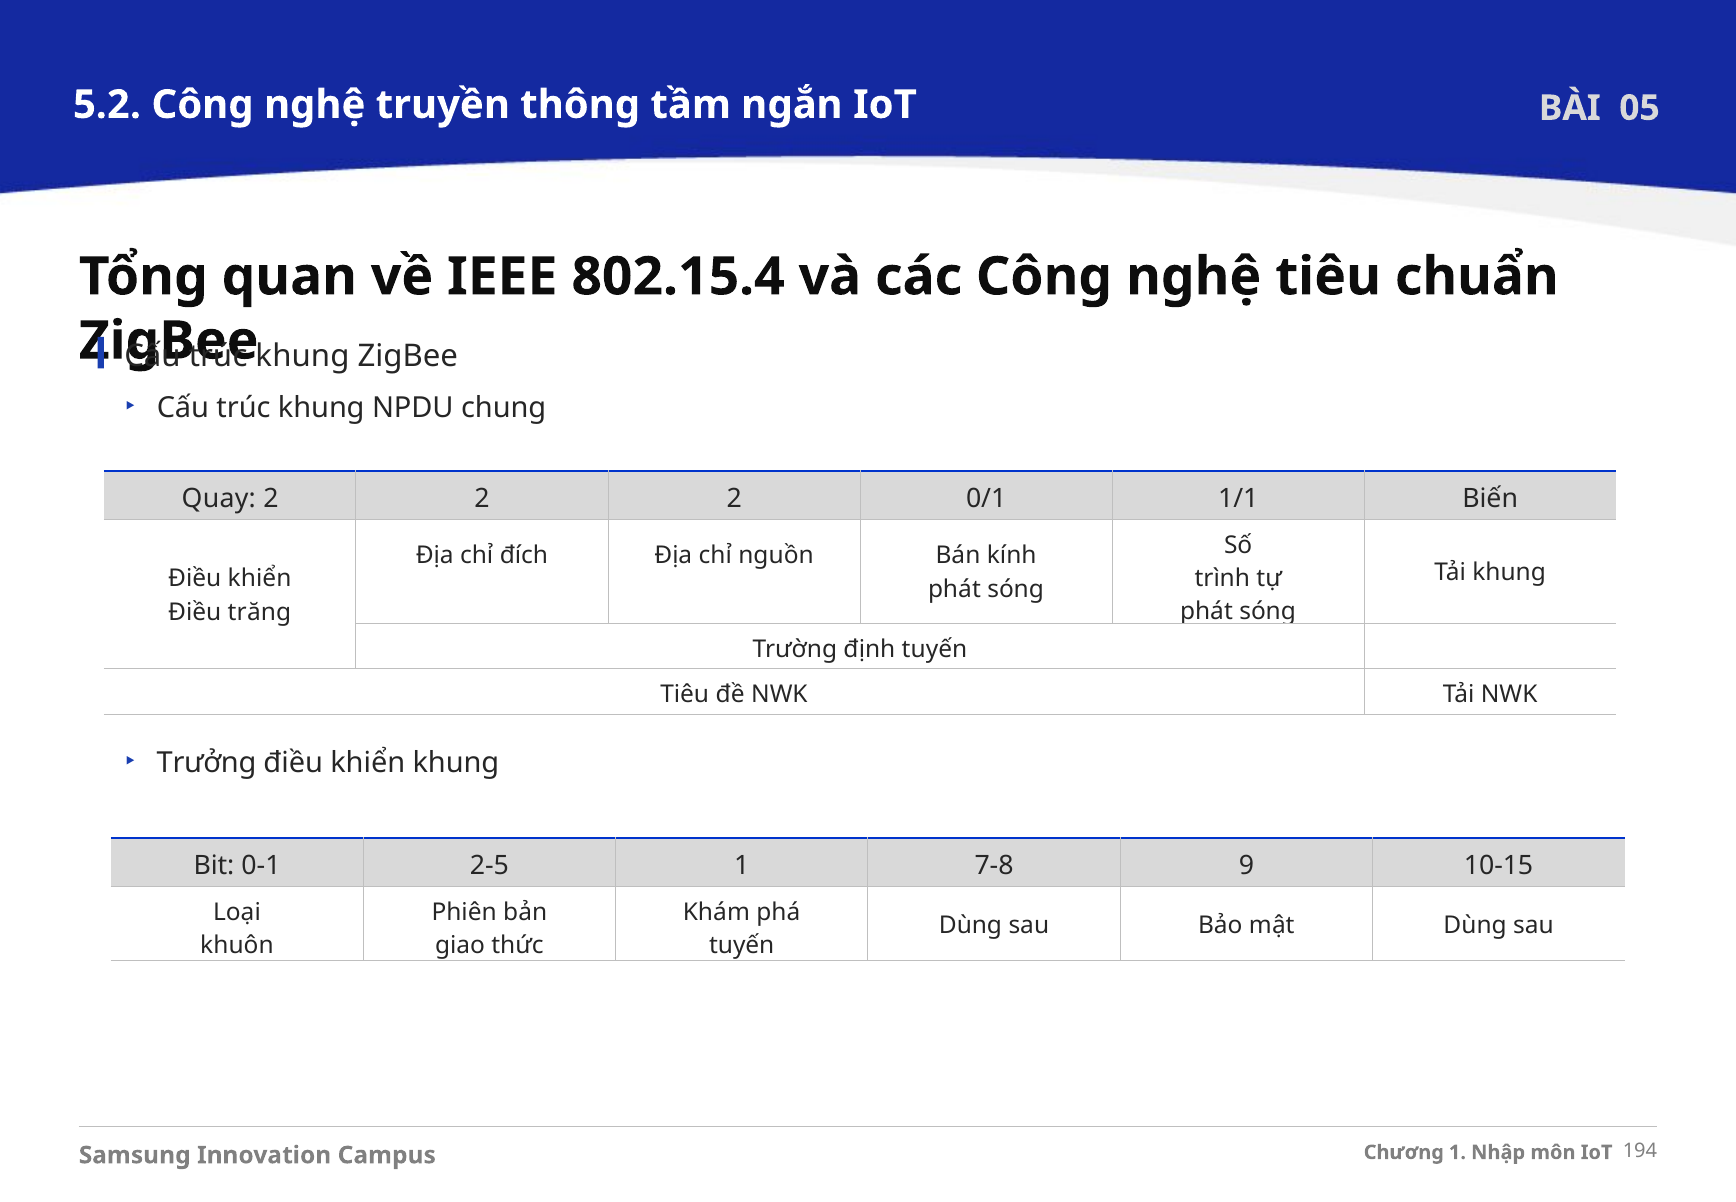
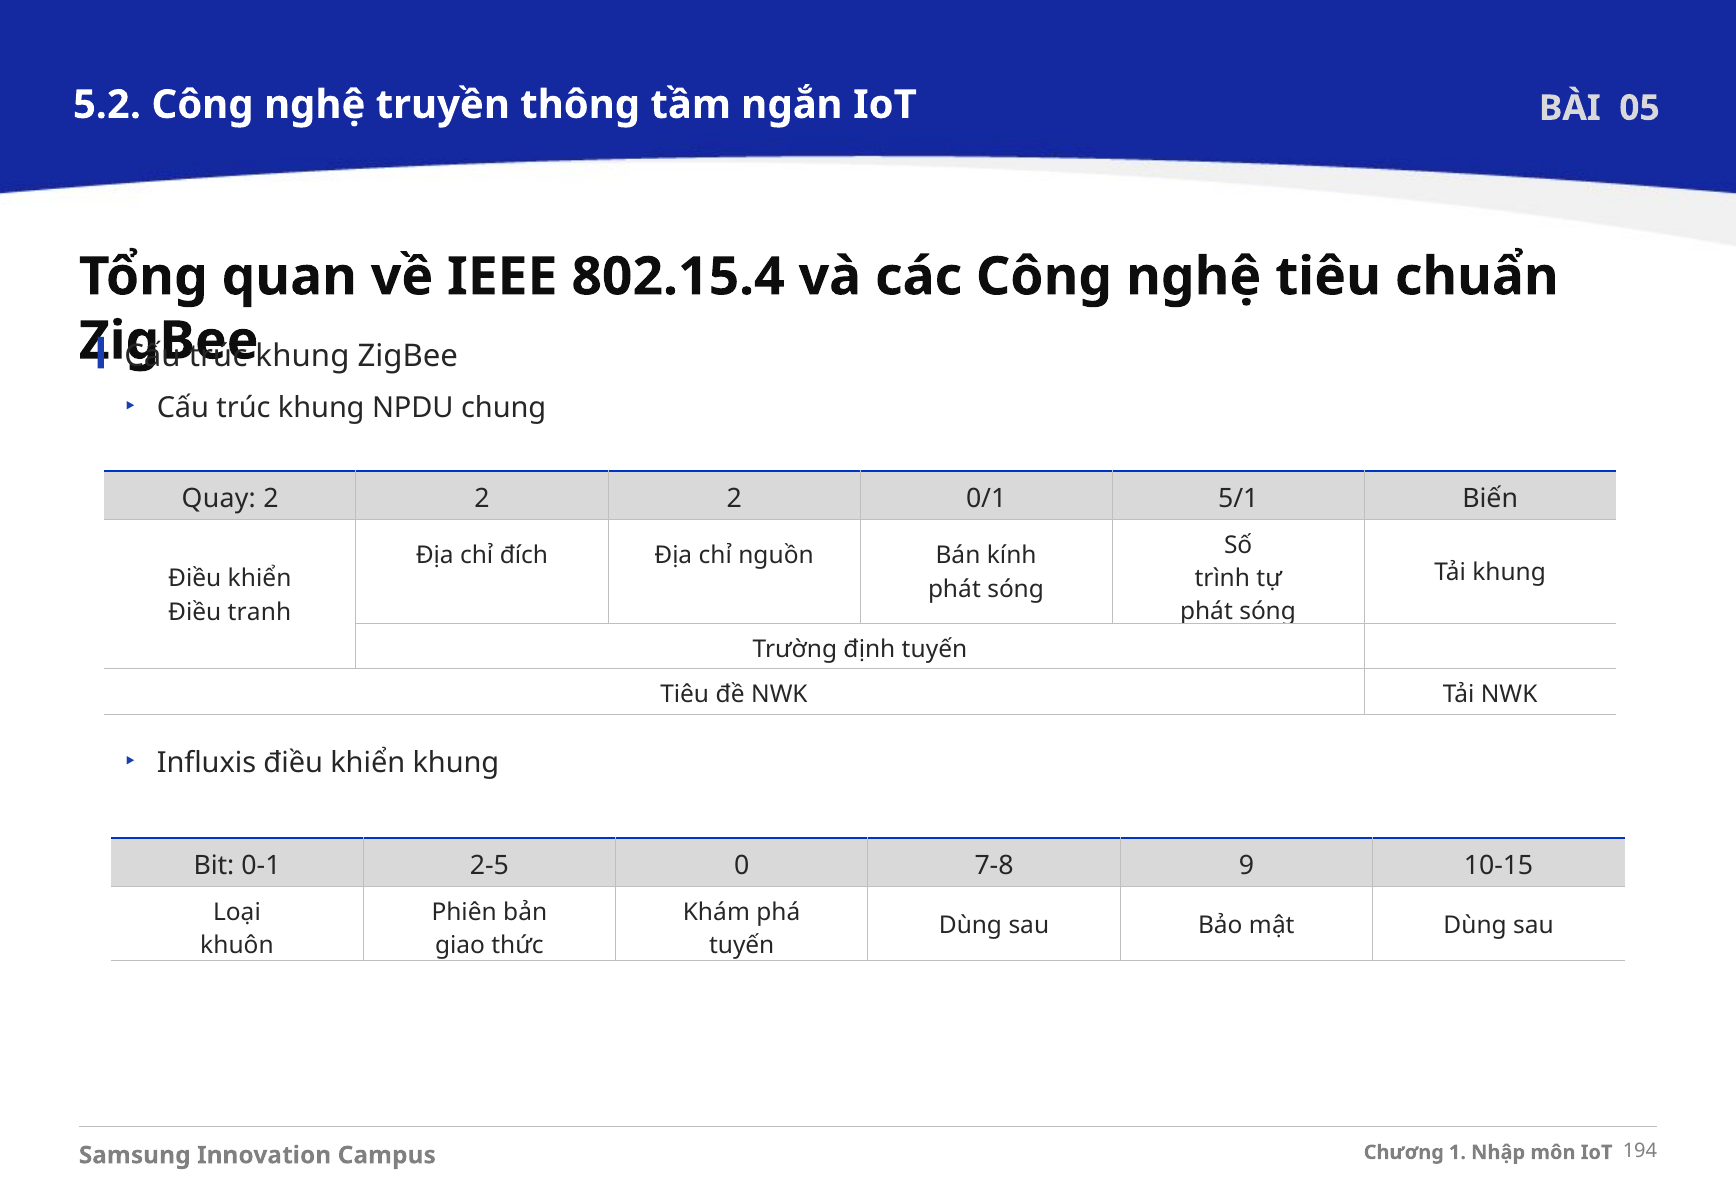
1/1: 1/1 -> 5/1 (1238, 499)
trăng: trăng -> tranh (260, 612)
Trưởng: Trưởng -> Influxis (206, 763)
2-5 1: 1 -> 0 (742, 866)
